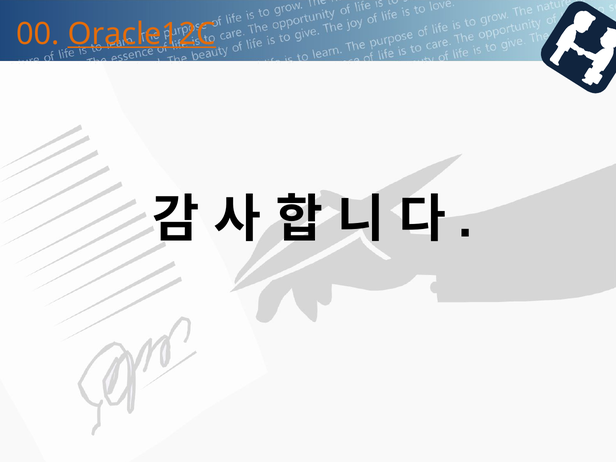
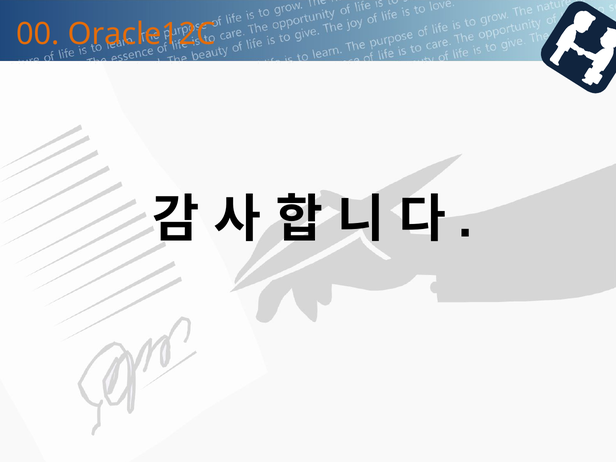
Oracle12C underline: present -> none (142, 34)
